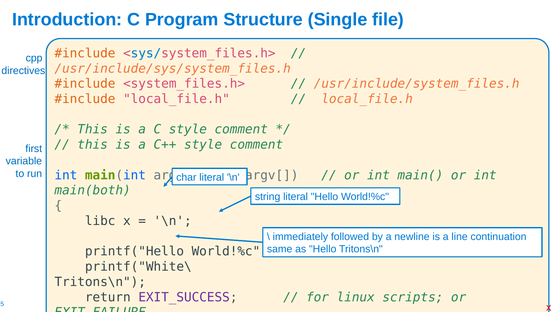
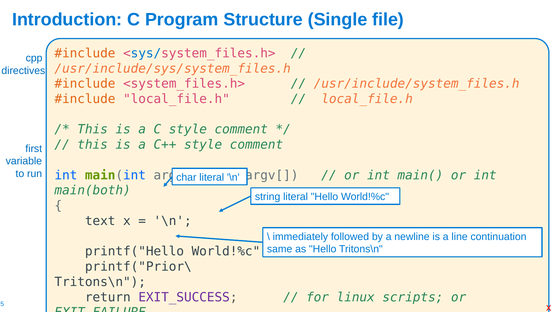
libc: libc -> text (100, 221)
printf("White\: printf("White\ -> printf("Prior\ (138, 266)
